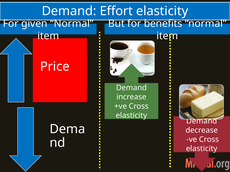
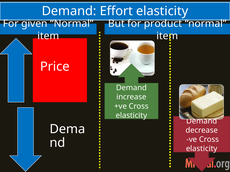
benefits: benefits -> product (163, 24)
